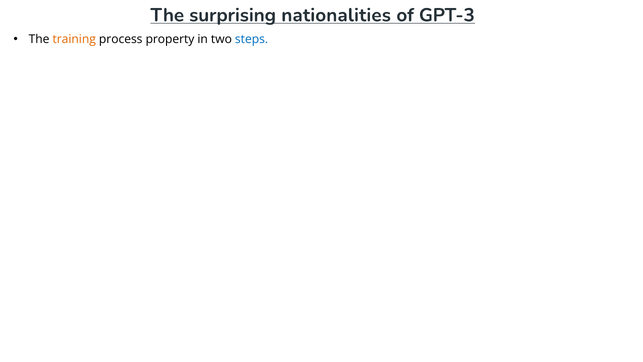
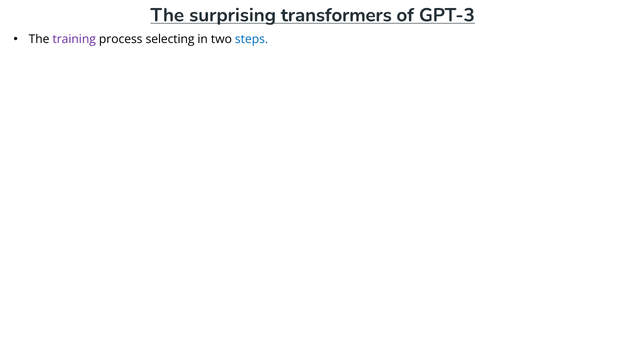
nationalities: nationalities -> transformers (336, 15)
training colour: orange -> purple (74, 39)
property: property -> selecting (170, 39)
